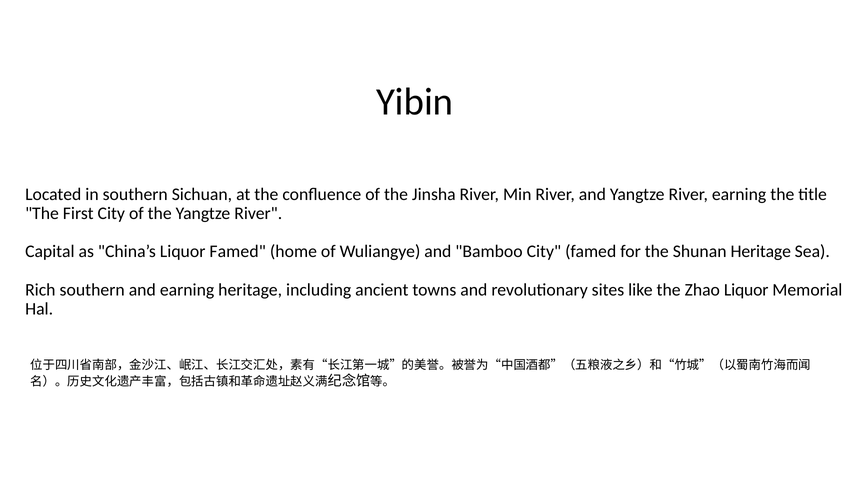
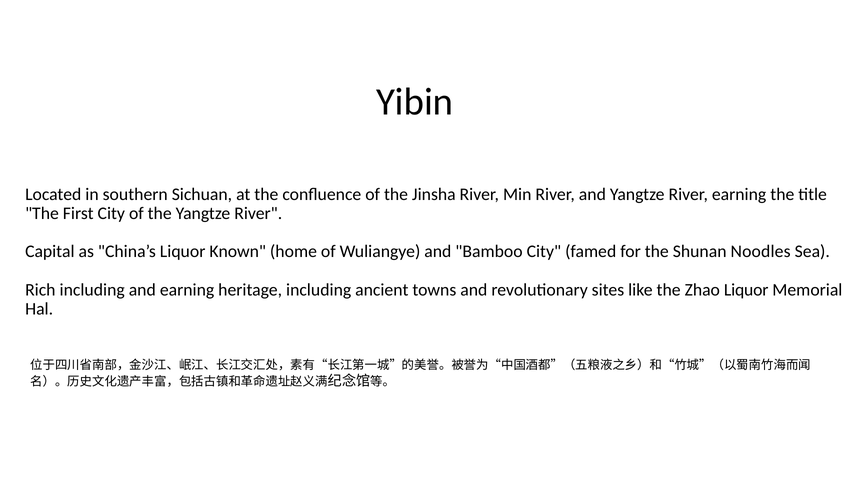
Liquor Famed: Famed -> Known (238, 252)
Shunan Heritage: Heritage -> Noodles (761, 252)
Rich southern: southern -> including (92, 290)
